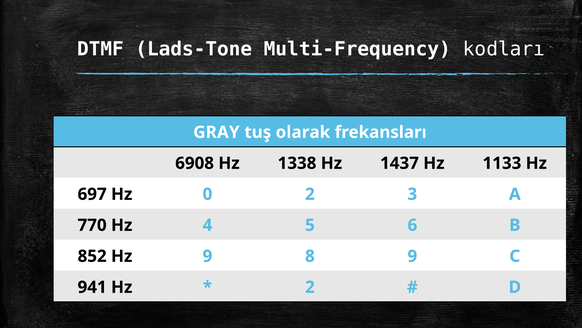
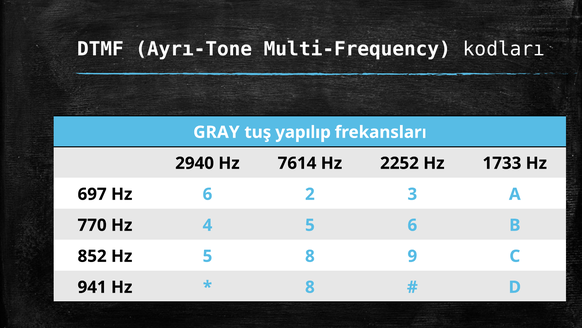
Lads-Tone: Lads-Tone -> Ayrı-Tone (194, 49)
olarak: olarak -> yapılıp (303, 132)
6908: 6908 -> 2940 (195, 163)
1338: 1338 -> 7614 (297, 163)
1437: 1437 -> 2252 (399, 163)
1133: 1133 -> 1733 (502, 163)
Hz 0: 0 -> 6 (207, 194)
Hz 9: 9 -> 5 (207, 256)
2: 2 -> 8 (310, 287)
